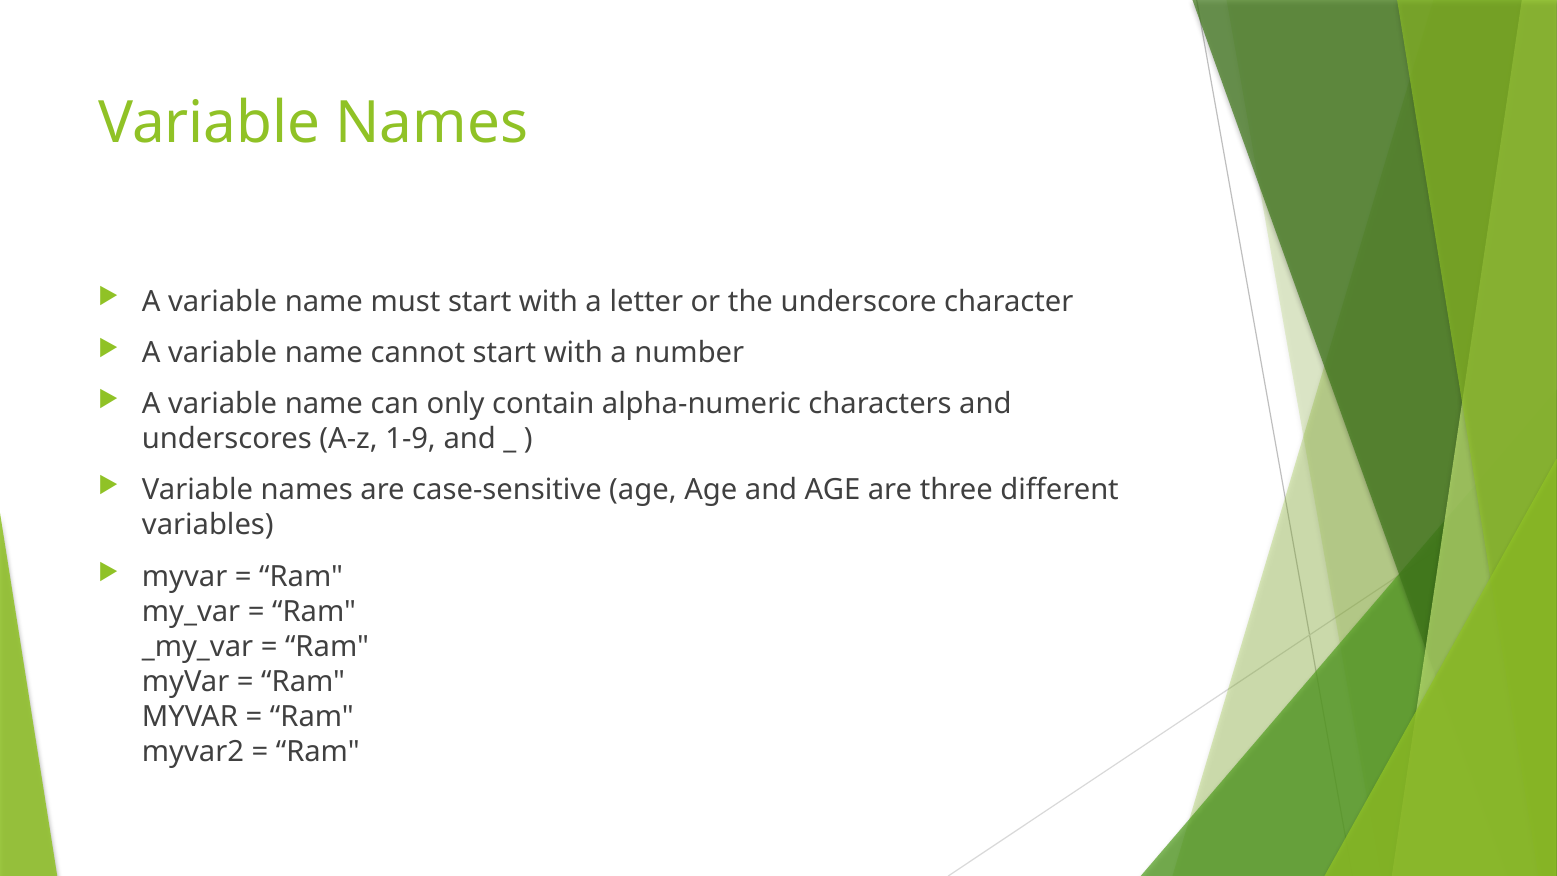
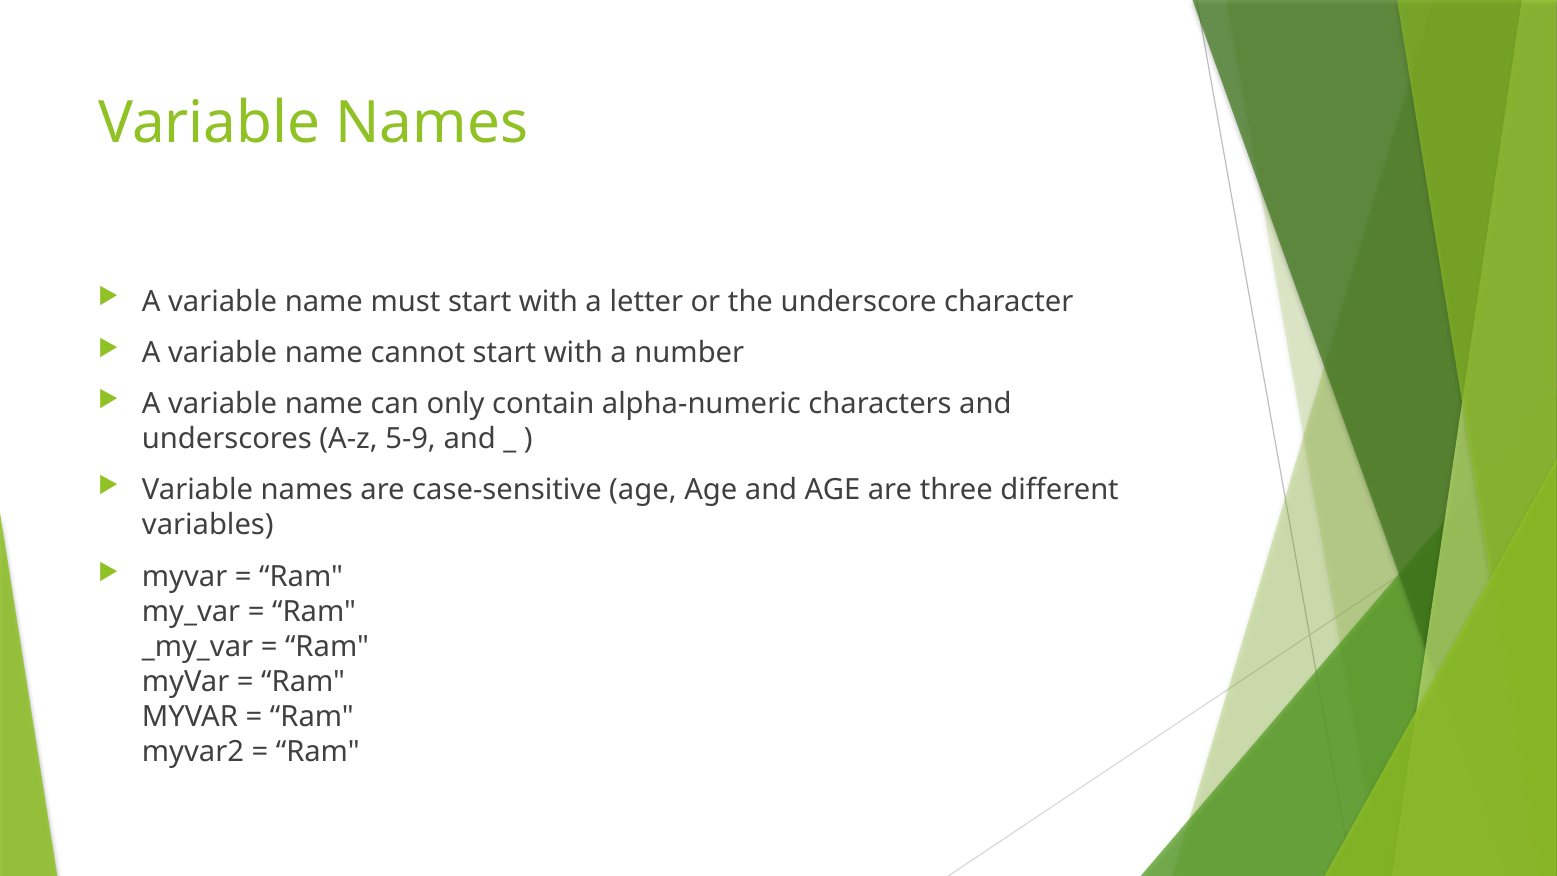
1-9: 1-9 -> 5-9 (411, 439)
